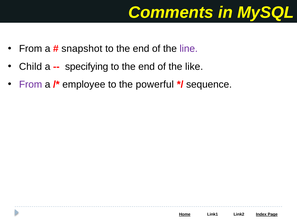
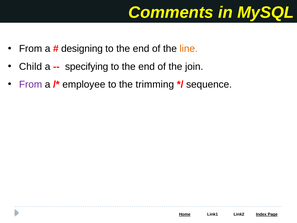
snapshot: snapshot -> designing (82, 49)
line colour: purple -> orange (189, 49)
like: like -> join (194, 66)
powerful: powerful -> trimming (155, 84)
